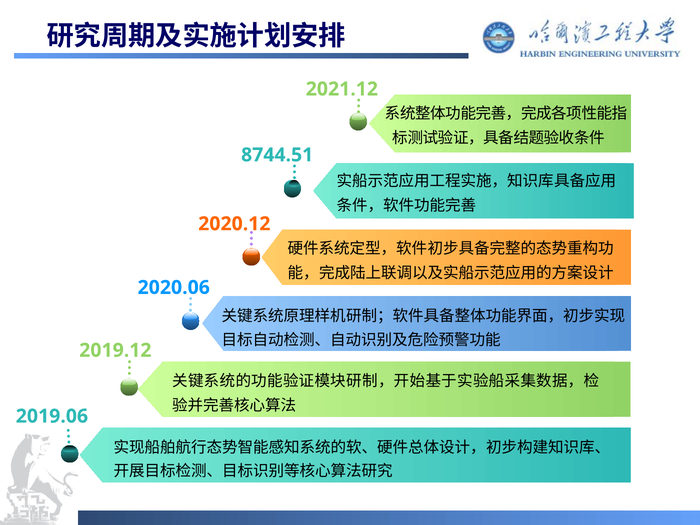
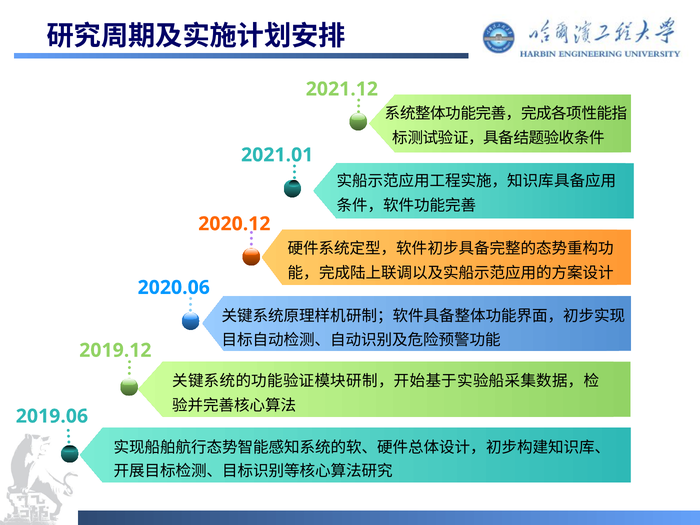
8744.51: 8744.51 -> 2021.01 (277, 155)
